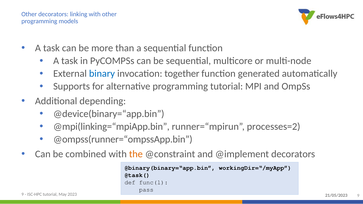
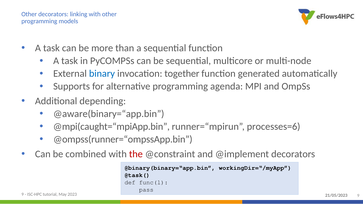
programming tutorial: tutorial -> agenda (227, 86)
@device(binary=“app.bin: @device(binary=“app.bin -> @aware(binary=“app.bin (109, 114)
@mpi(linking=“mpiApp.bin: @mpi(linking=“mpiApp.bin -> @mpi(caught=“mpiApp.bin (111, 127)
processes=2: processes=2 -> processes=6 (274, 127)
the colour: orange -> red (136, 154)
